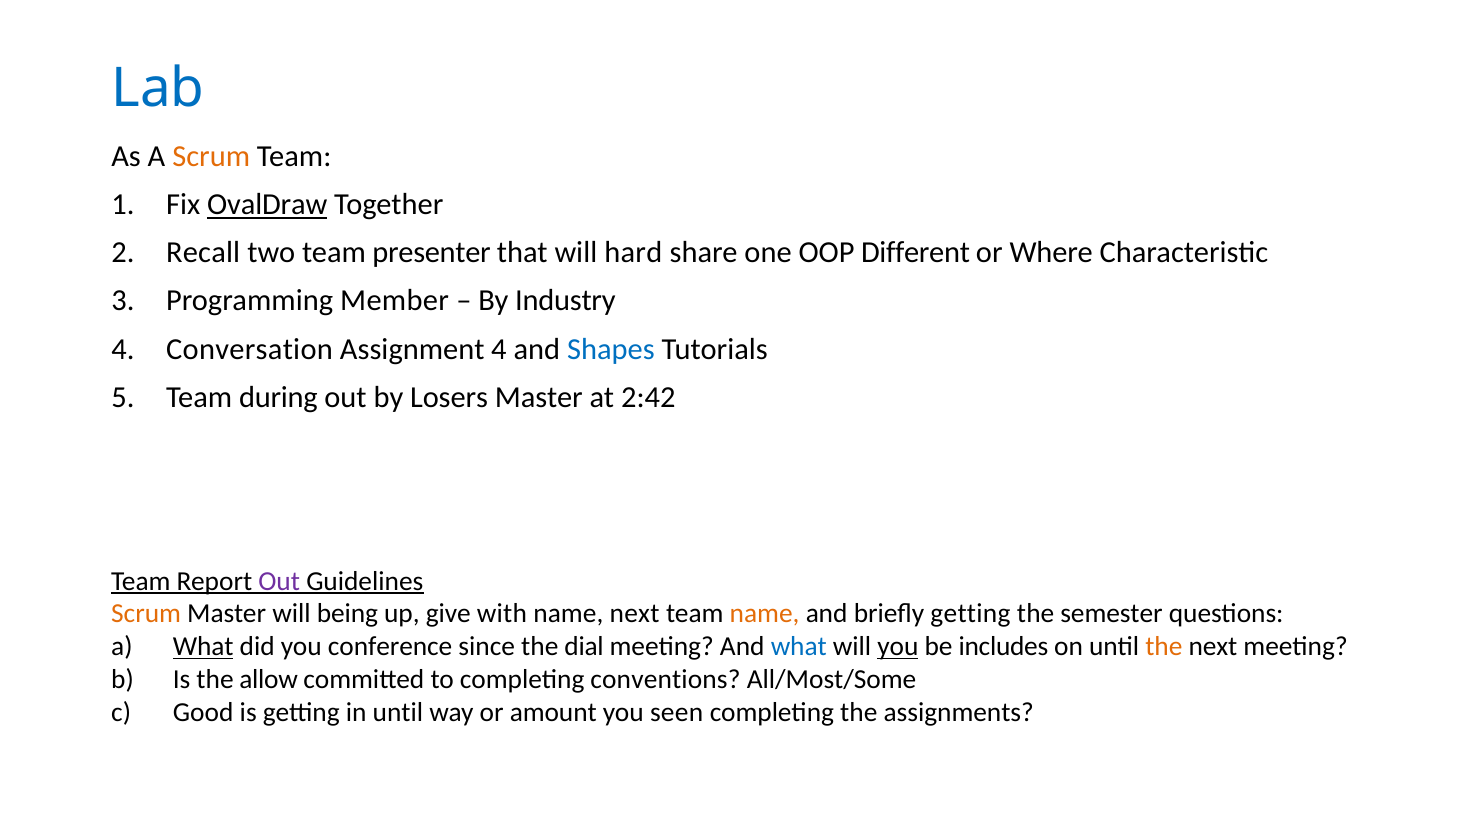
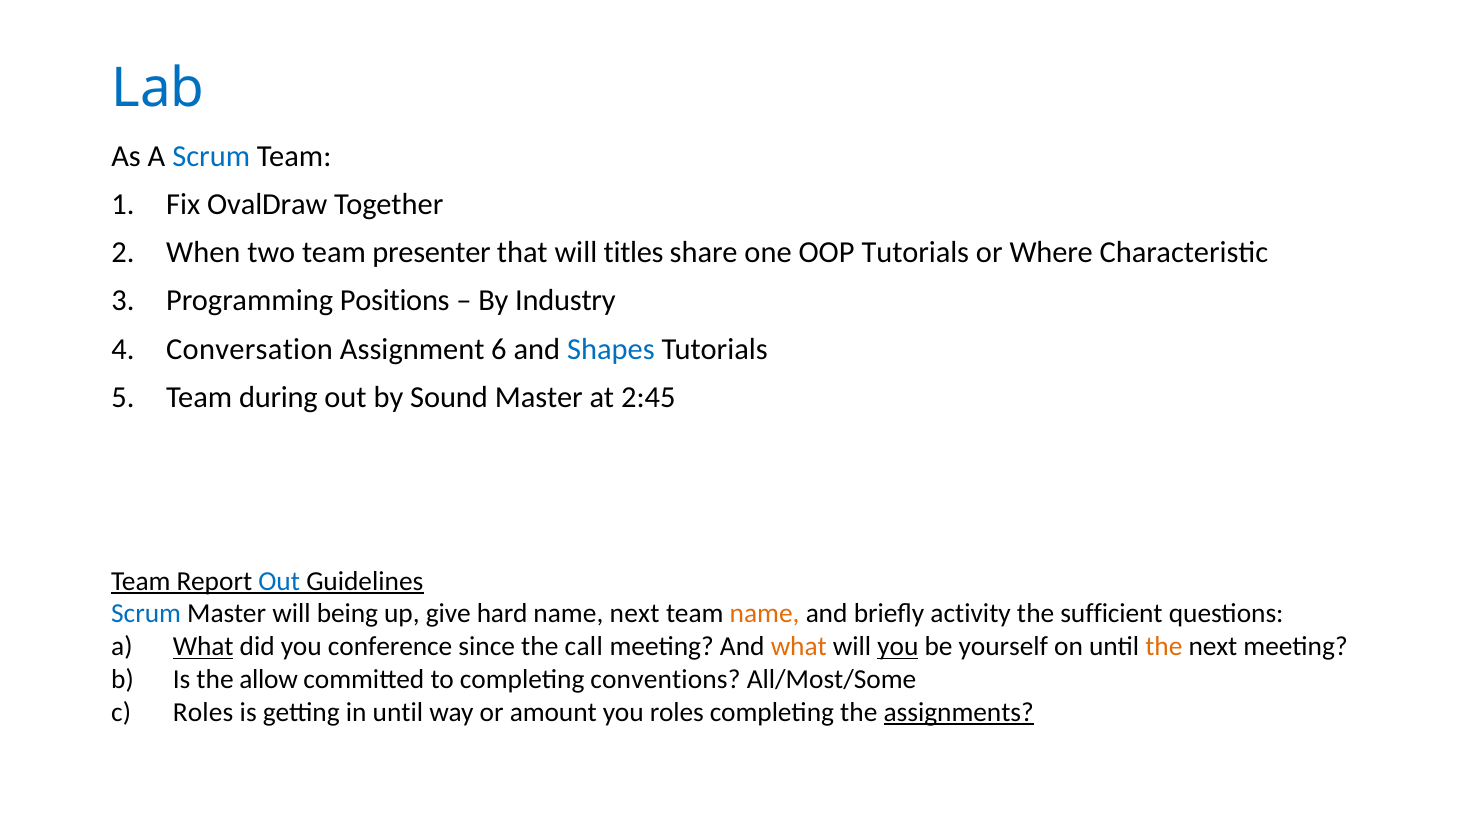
Scrum colour: orange -> blue (211, 156)
OvalDraw underline: present -> none (267, 204)
Recall: Recall -> When (203, 253)
hard: hard -> titles (634, 253)
OOP Different: Different -> Tutorials (915, 253)
Member: Member -> Positions (395, 301)
Assignment 4: 4 -> 6 (499, 349)
Losers: Losers -> Sound (449, 397)
2:42: 2:42 -> 2:45 (648, 397)
Out colour: purple -> blue (279, 581)
Scrum colour: orange -> blue (146, 614)
with: with -> hard (502, 614)
briefly getting: getting -> activity (971, 614)
semester: semester -> sufficient (1111, 614)
dial: dial -> call (584, 647)
what colour: blue -> orange (799, 647)
includes: includes -> yourself (1003, 647)
Good: Good -> Roles (203, 712)
you seen: seen -> roles (677, 712)
assignments underline: none -> present (959, 712)
